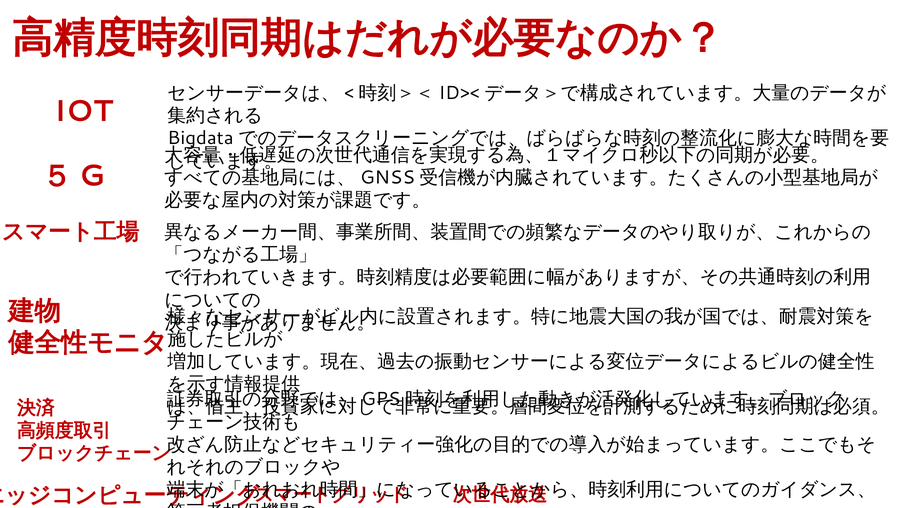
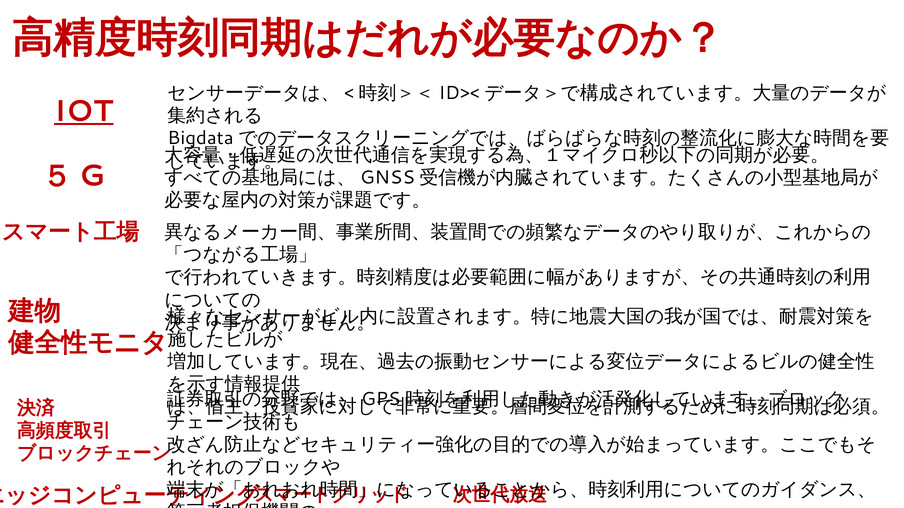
IOT underline: none -> present (84, 111)
